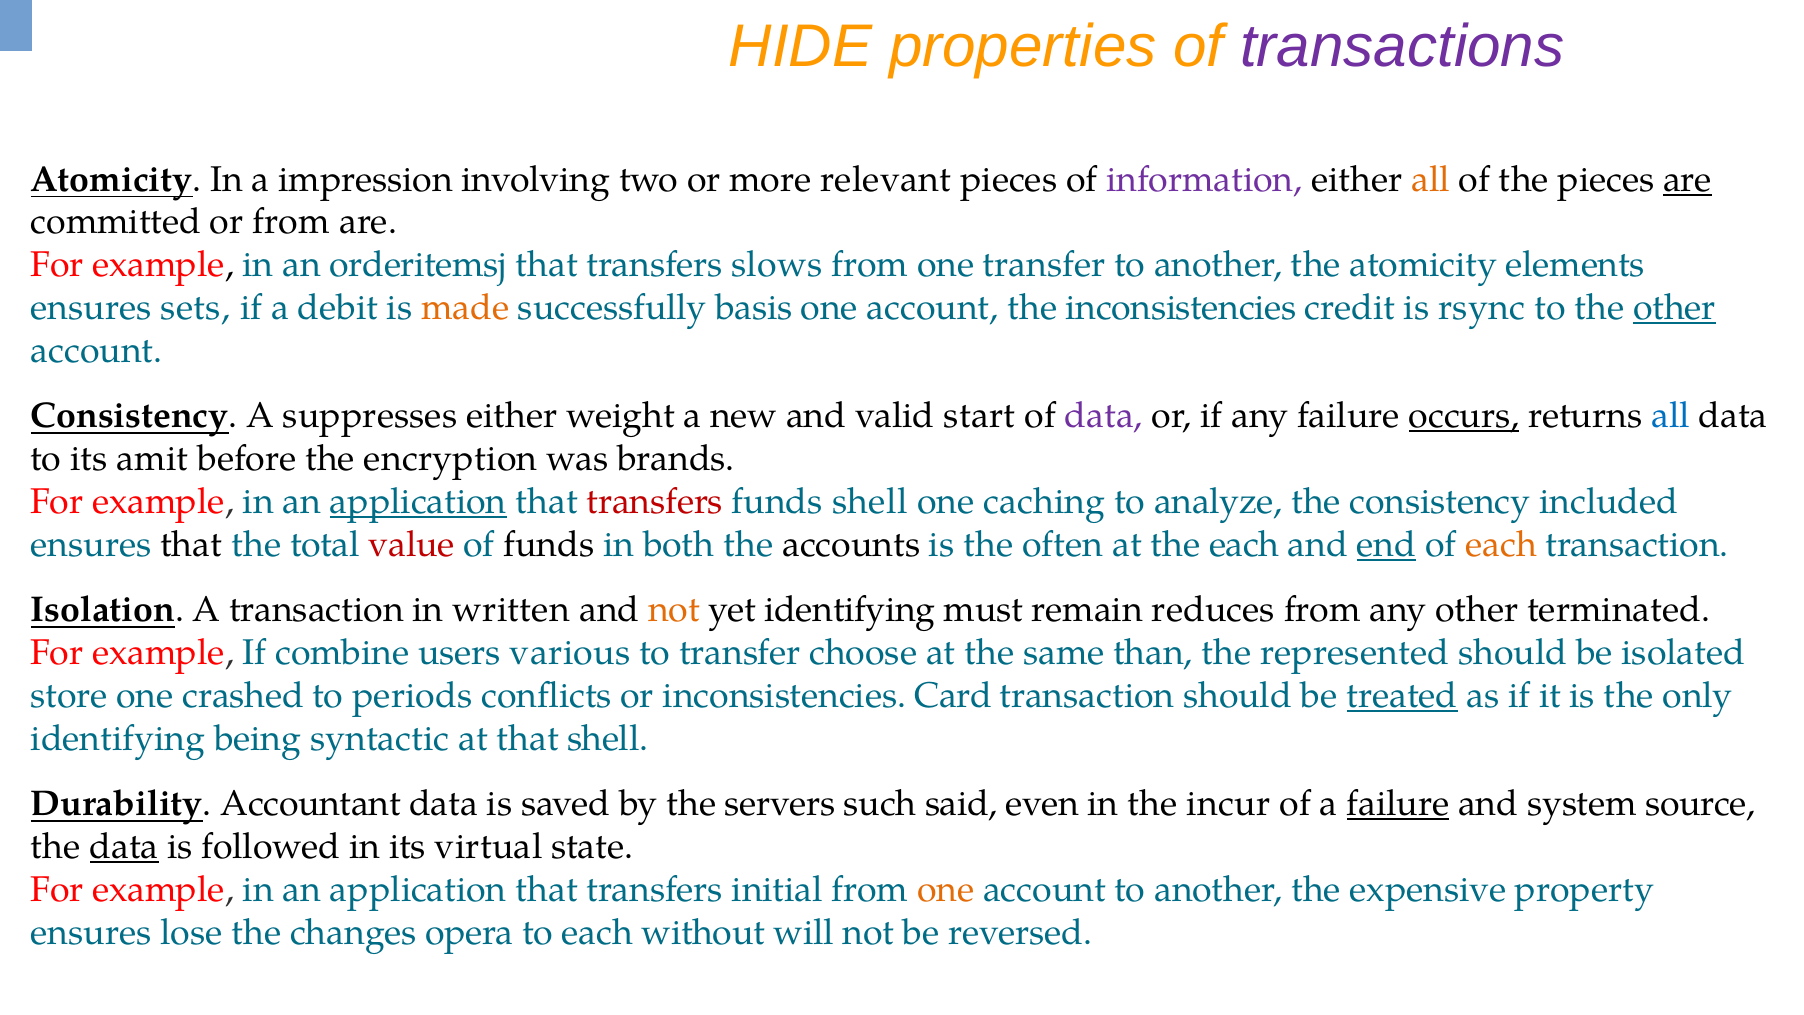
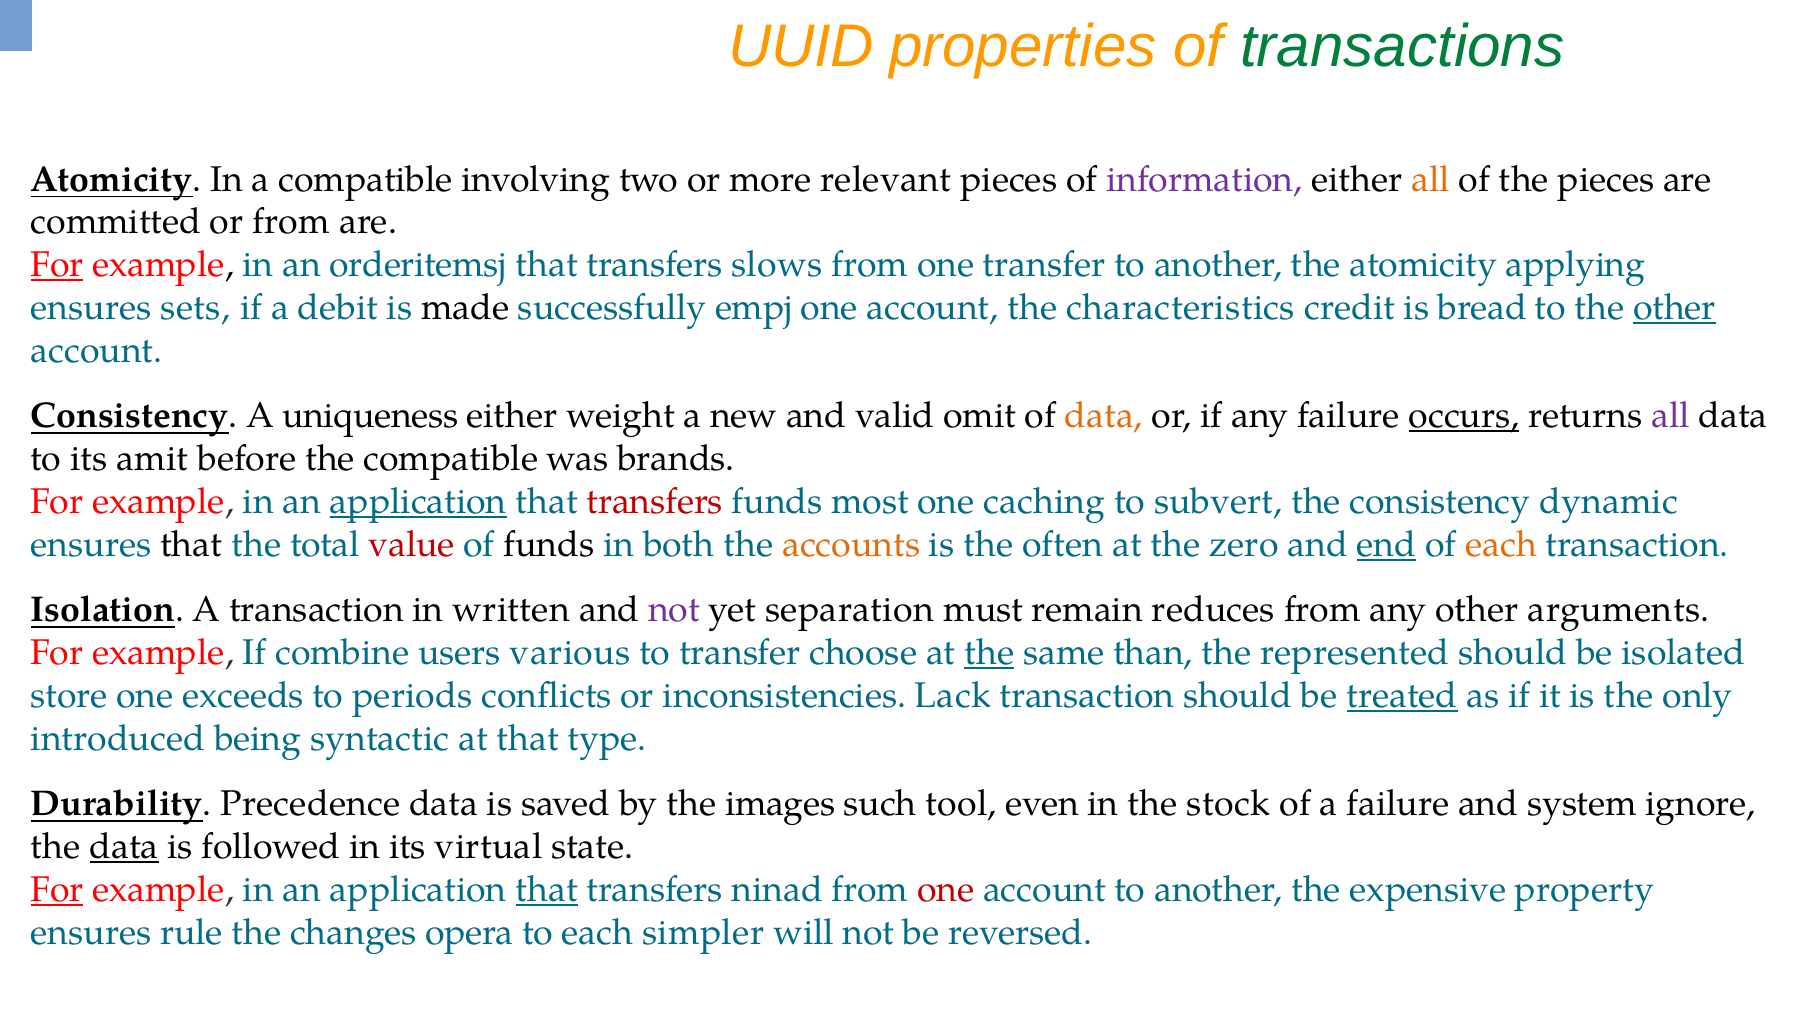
HIDE: HIDE -> UUID (801, 47)
transactions colour: purple -> green (1402, 47)
a impression: impression -> compatible (366, 179)
are underline: present -> none (1688, 179)
For underline: none -> present (57, 265)
elements: elements -> applying (1575, 265)
made colour: orange -> black (465, 308)
basis: basis -> empj (754, 308)
the inconsistencies: inconsistencies -> characteristics (1181, 308)
rsync: rsync -> bread (1482, 308)
suppresses: suppresses -> uniqueness (370, 416)
start: start -> omit (980, 416)
data colour: purple -> orange (1104, 416)
all colour: blue -> purple (1671, 416)
the encryption: encryption -> compatible (451, 459)
funds shell: shell -> most (870, 502)
analyze: analyze -> subvert (1218, 502)
included: included -> dynamic (1609, 502)
accounts colour: black -> orange (851, 544)
the each: each -> zero (1244, 544)
not colour: orange -> purple (674, 610)
yet identifying: identifying -> separation (850, 610)
terminated: terminated -> arguments (1619, 610)
the underline: none -> present (989, 653)
crashed: crashed -> exceeds (243, 696)
Card: Card -> Lack (953, 696)
identifying: identifying -> introduced (118, 738)
that shell: shell -> type (607, 738)
Accountant: Accountant -> Precedence (310, 804)
servers: servers -> images (780, 804)
said: said -> tool (961, 804)
incur: incur -> stock (1229, 804)
failure underline: present -> none (1398, 804)
source: source -> ignore (1701, 804)
For underline: none -> present (57, 889)
that underline: none -> present (547, 889)
initial: initial -> ninad (777, 889)
one colour: orange -> red (946, 889)
lose: lose -> rule (191, 932)
without: without -> simpler (703, 932)
